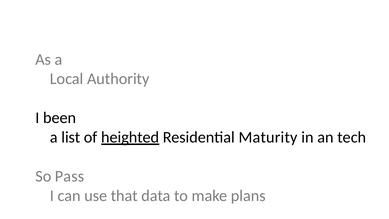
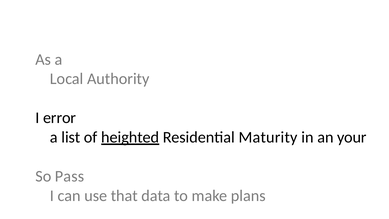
been: been -> error (60, 118)
tech: tech -> your (352, 137)
